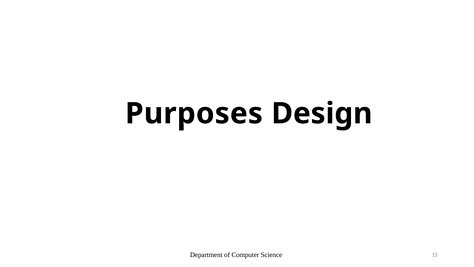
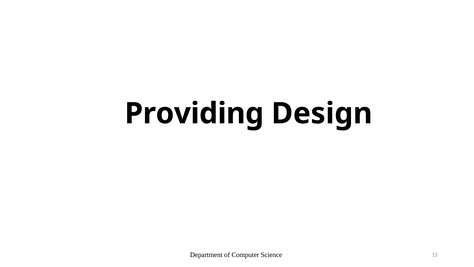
Purposes: Purposes -> Providing (194, 113)
